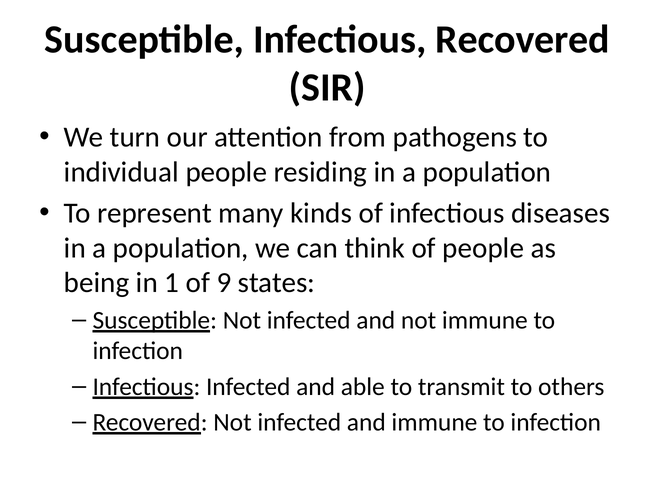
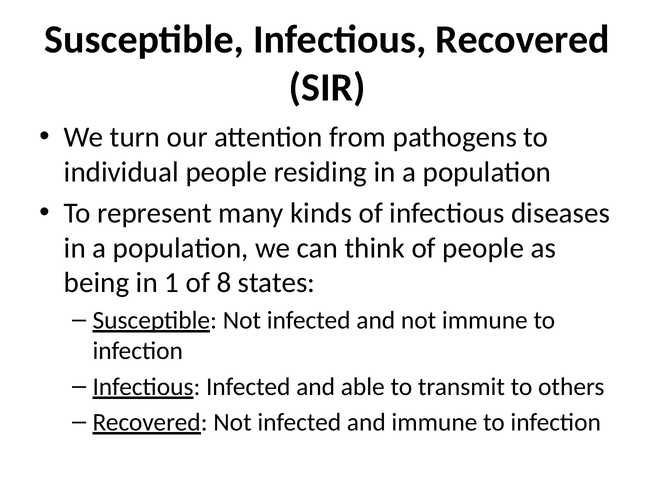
9: 9 -> 8 (224, 283)
